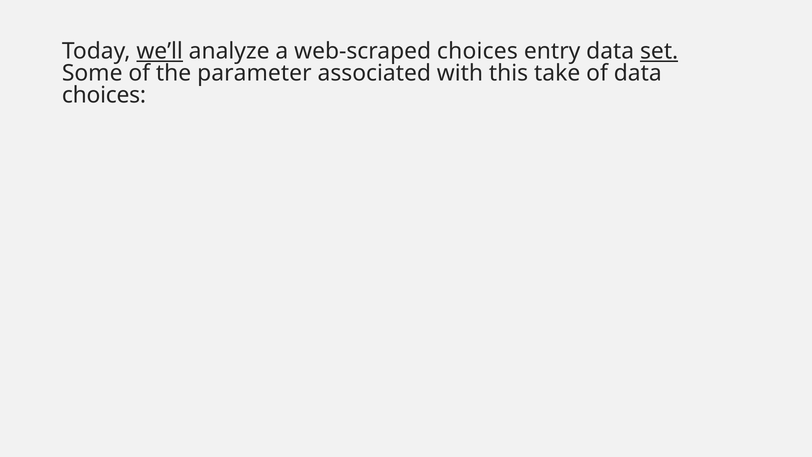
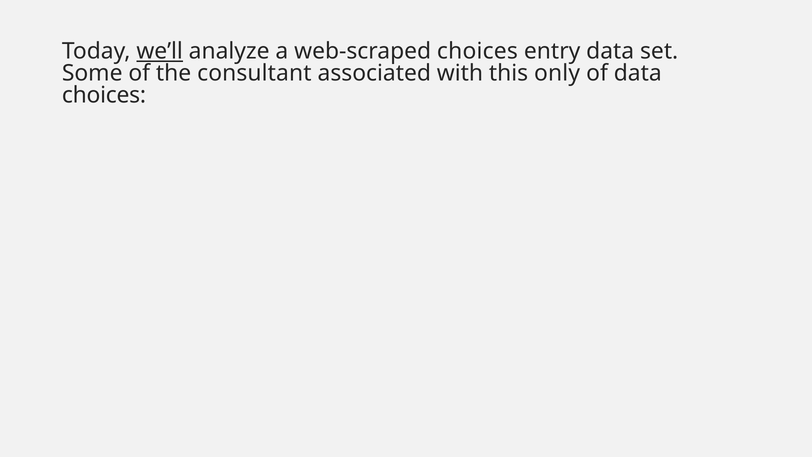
set underline: present -> none (659, 51)
parameter: parameter -> consultant (254, 73)
take: take -> only (557, 73)
